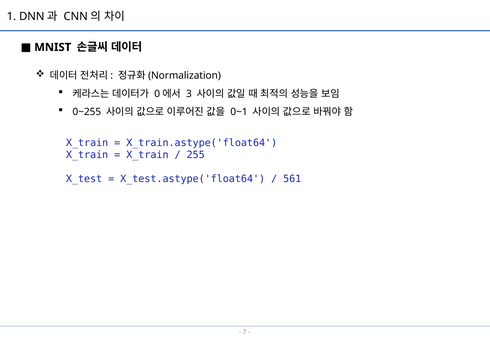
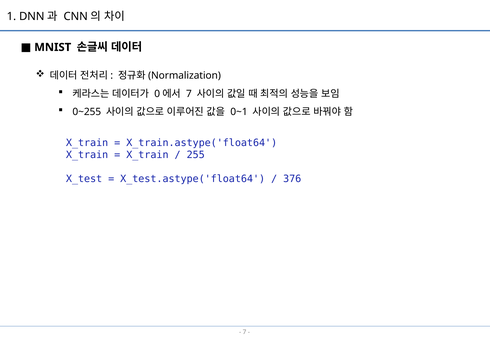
3: 3 -> 7 (189, 94)
561: 561 -> 376 (292, 179)
